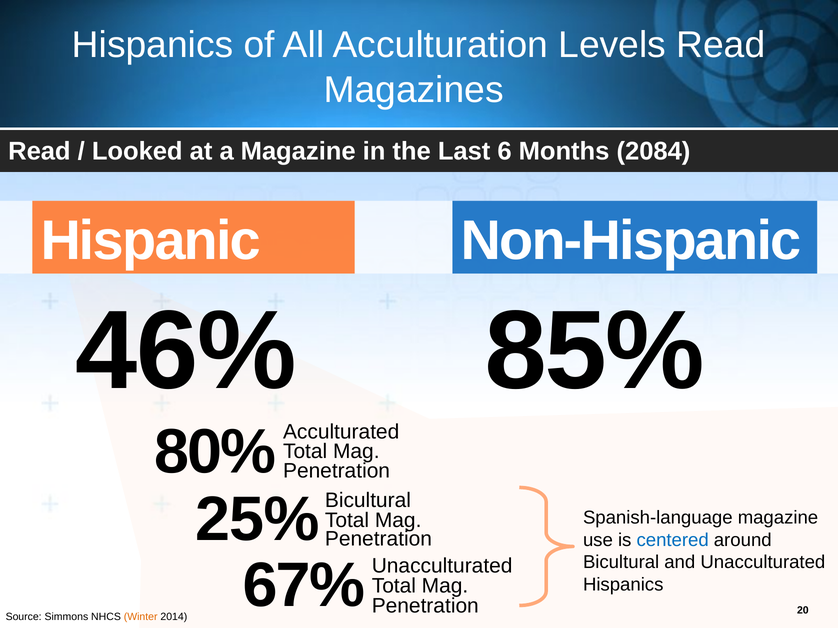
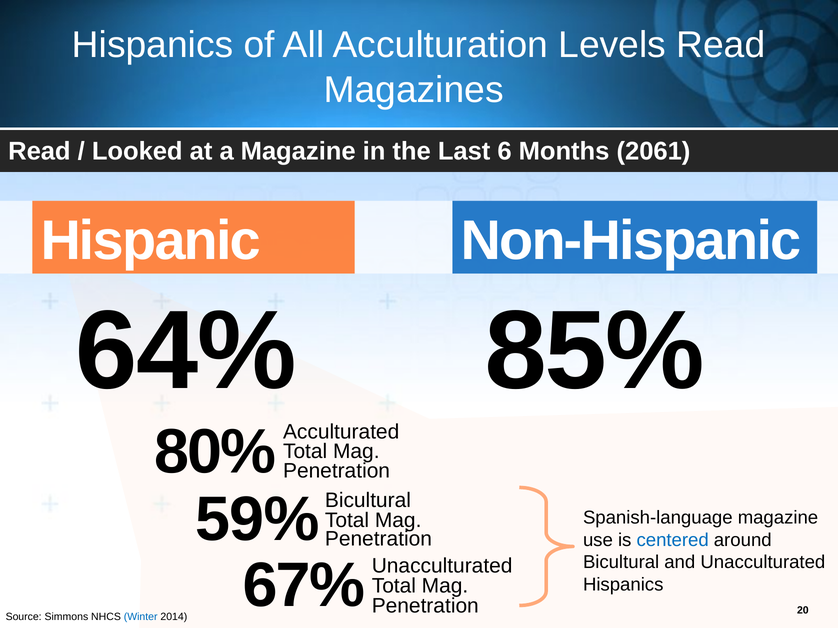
2084: 2084 -> 2061 (653, 152)
46%: 46% -> 64% (186, 352)
25%: 25% -> 59% (257, 520)
Winter colour: orange -> blue (141, 617)
